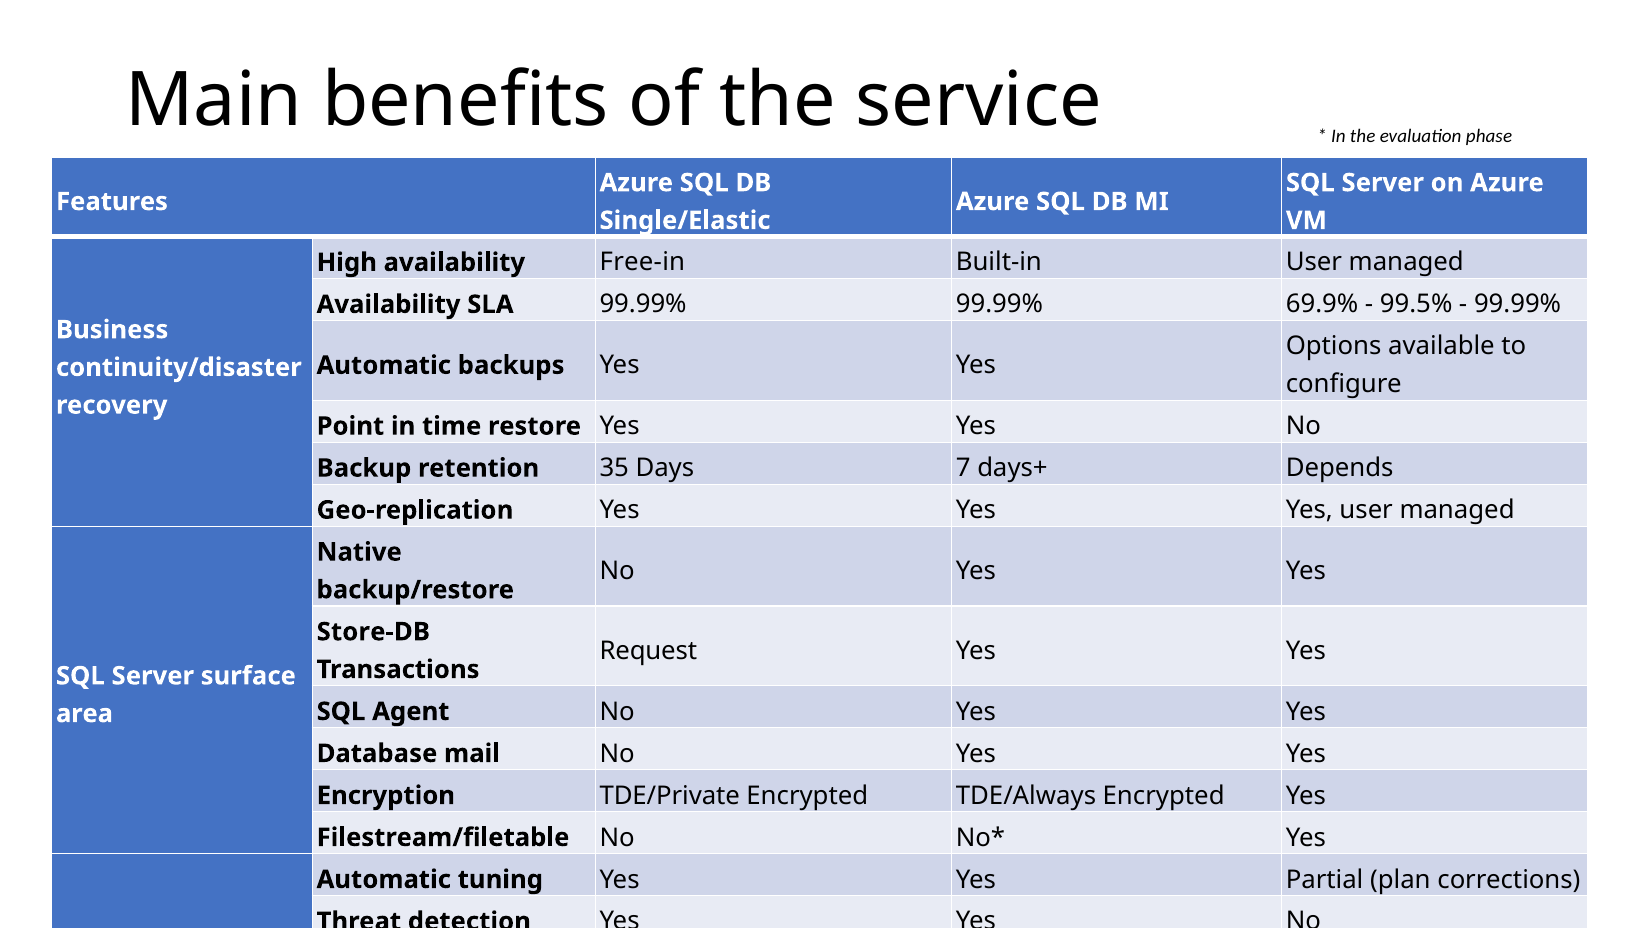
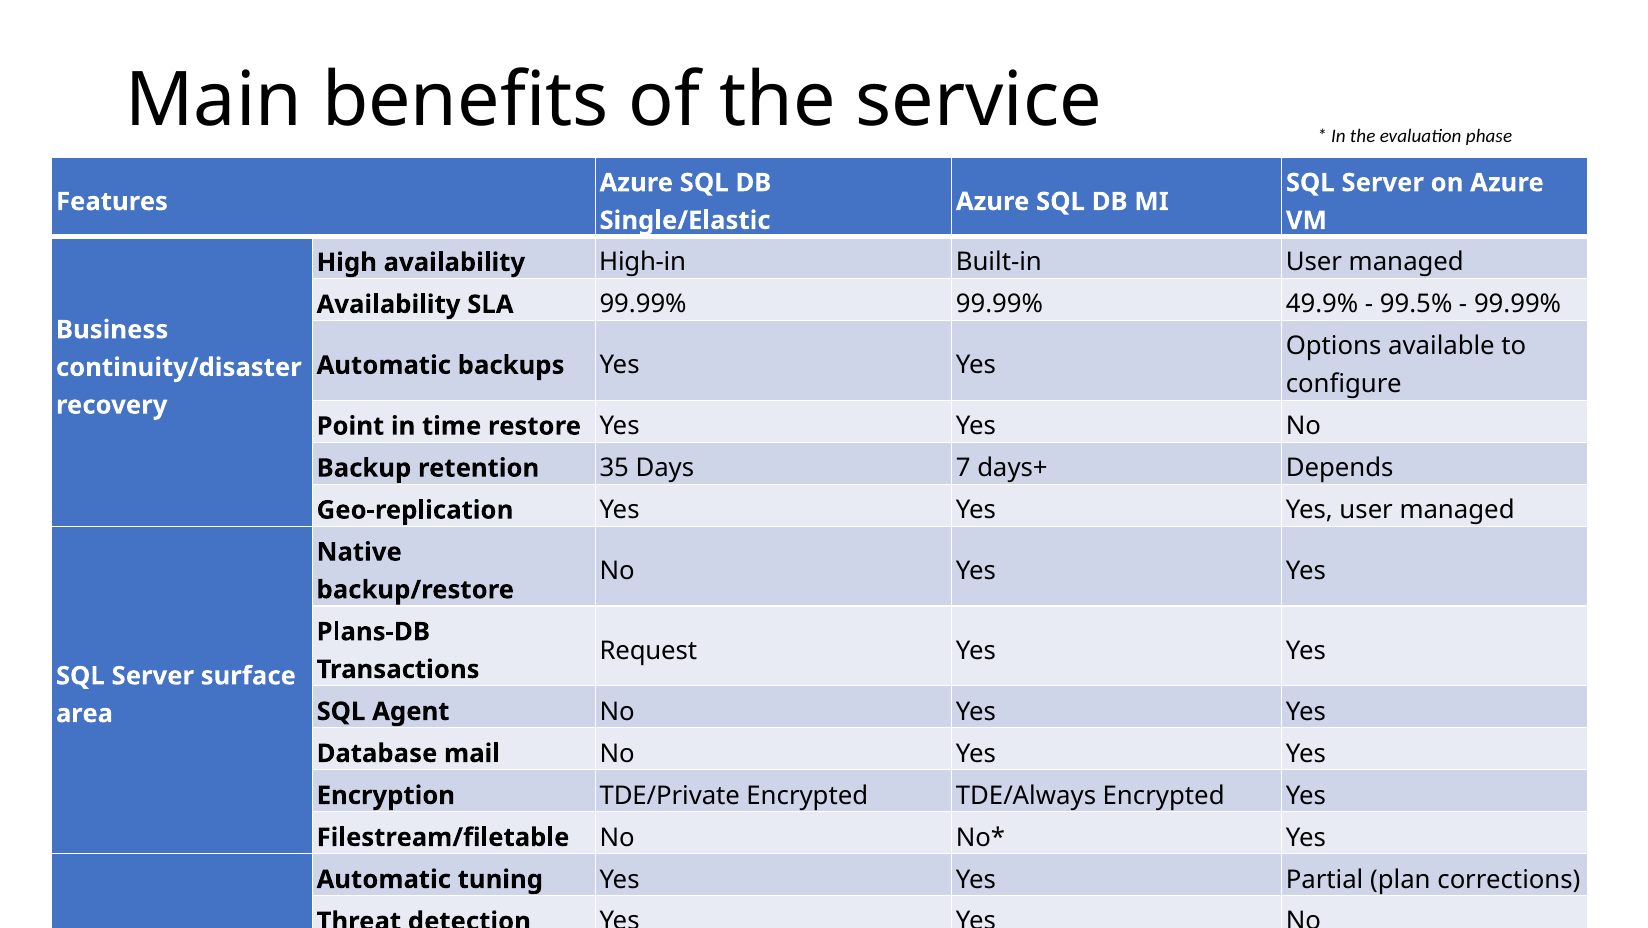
Free-in: Free-in -> High-in (643, 262)
69.9%: 69.9% -> 49.9% (1322, 304)
Store-DB: Store-DB -> Plans-DB (373, 632)
